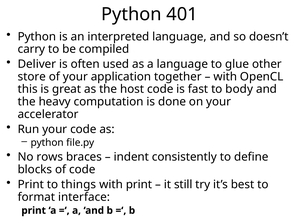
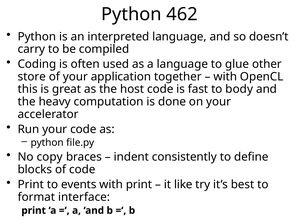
401: 401 -> 462 (182, 14)
Deliver: Deliver -> Coding (37, 64)
rows: rows -> copy (50, 157)
things: things -> events (79, 185)
still: still -> like (183, 185)
